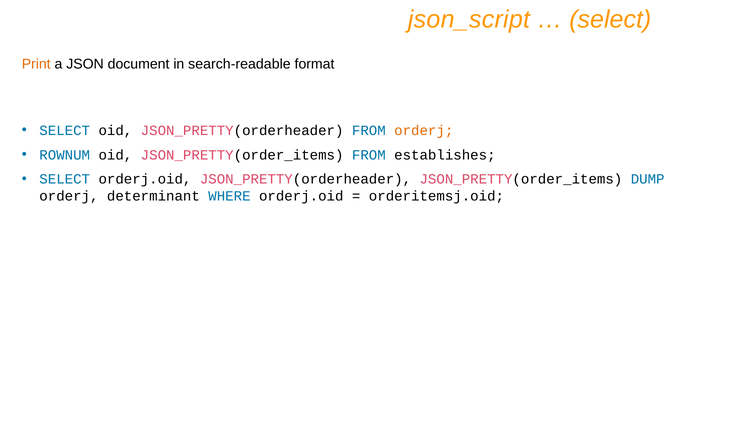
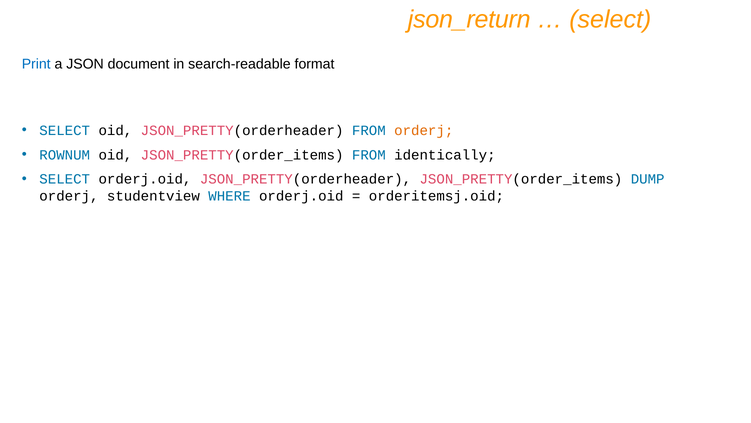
json_script: json_script -> json_return (469, 20)
Print colour: orange -> blue (36, 64)
establishes: establishes -> identically (445, 155)
determinant: determinant -> studentview (153, 196)
